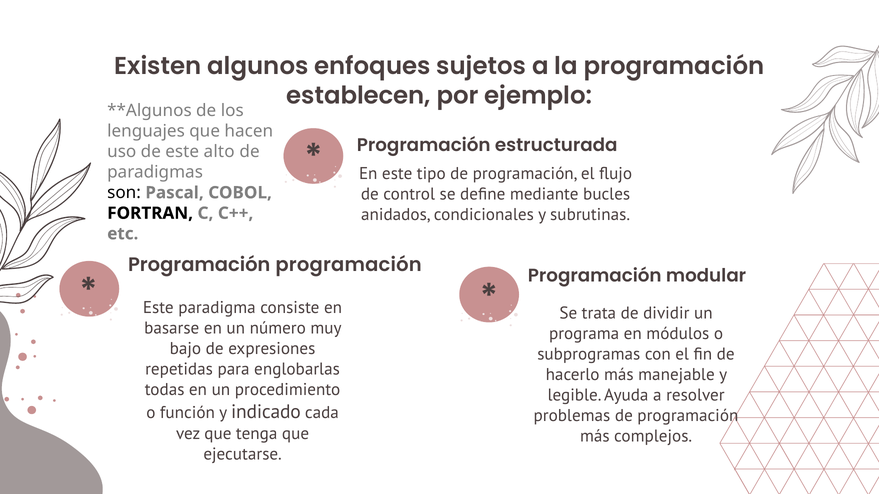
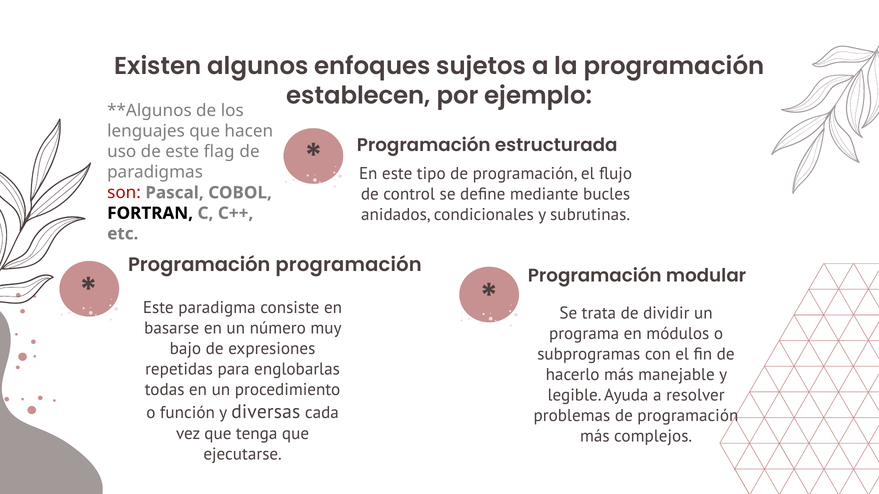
alto: alto -> flag (219, 152)
son colour: black -> red (124, 193)
indicado: indicado -> diversas (266, 412)
